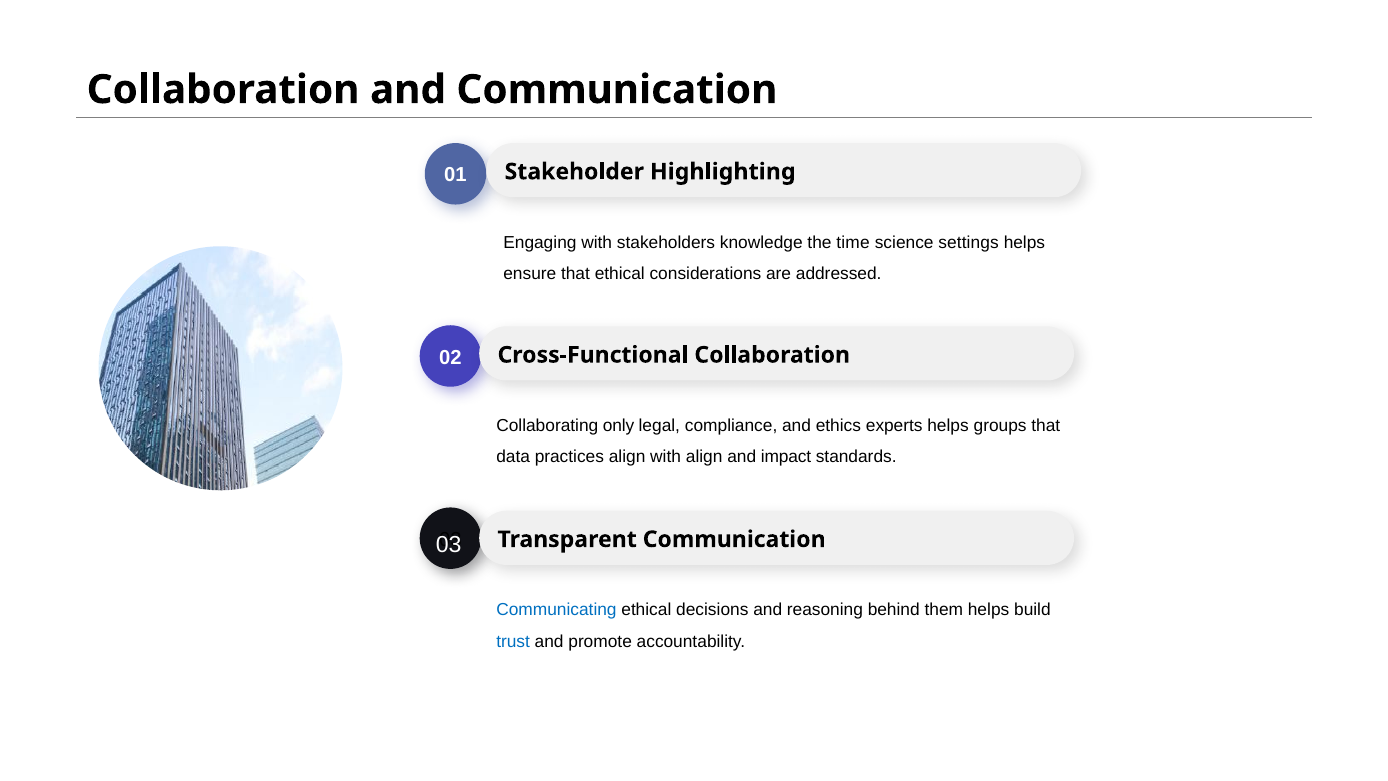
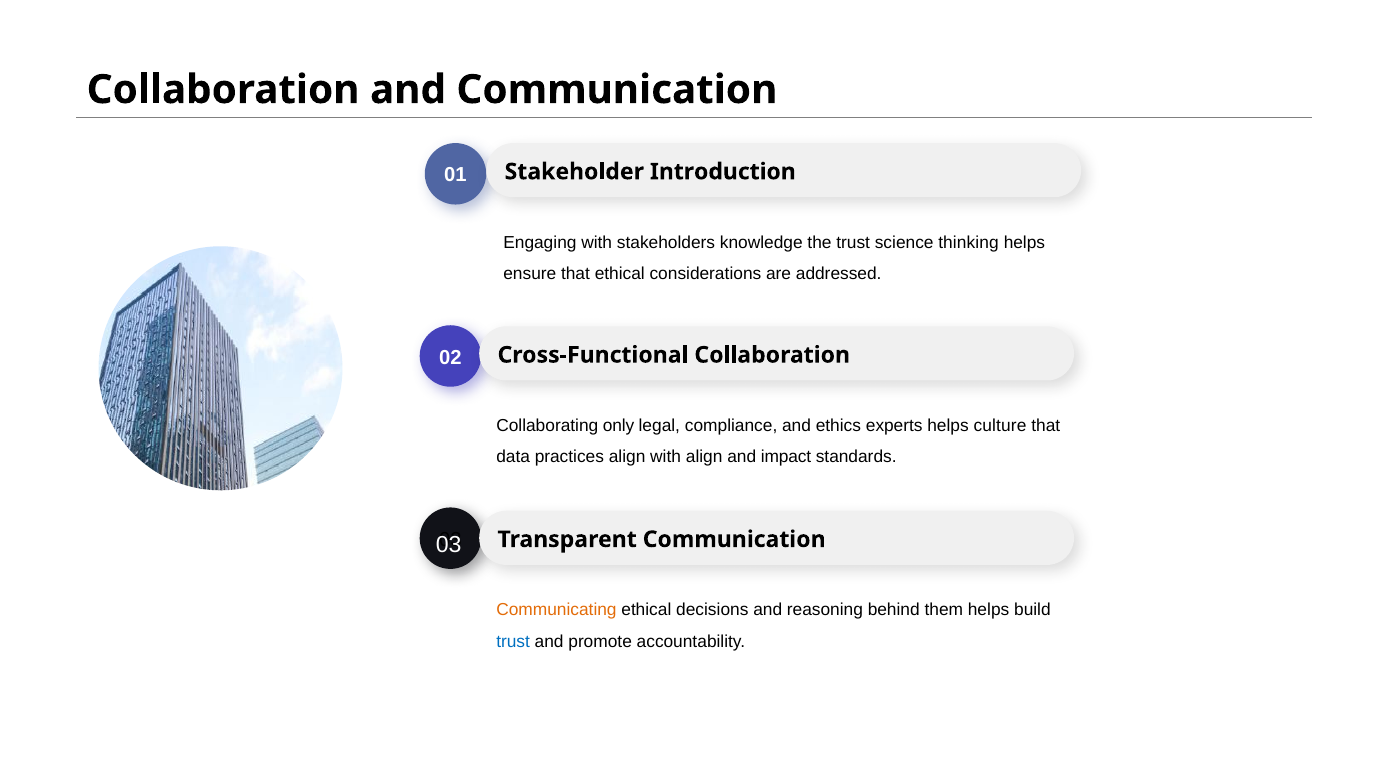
Highlighting: Highlighting -> Introduction (723, 172)
the time: time -> trust (853, 242)
settings: settings -> thinking (969, 242)
groups: groups -> culture (1000, 426)
Communicating colour: blue -> orange (556, 610)
